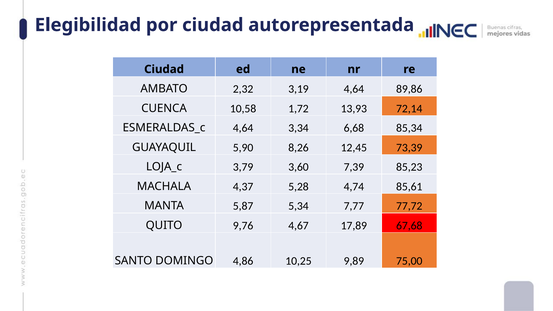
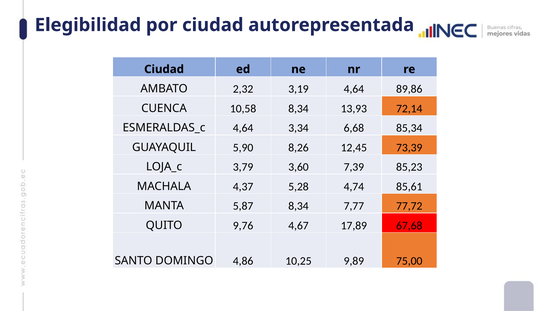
10,58 1,72: 1,72 -> 8,34 (298, 109)
5,87 5,34: 5,34 -> 8,34 (298, 206)
